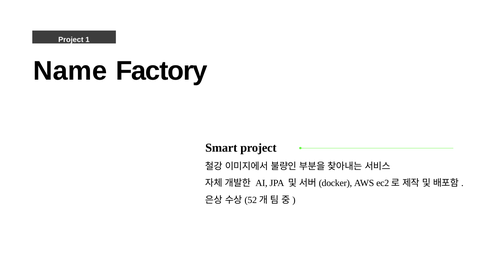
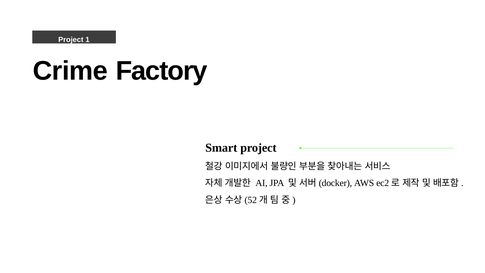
Name: Name -> Crime (70, 71)
